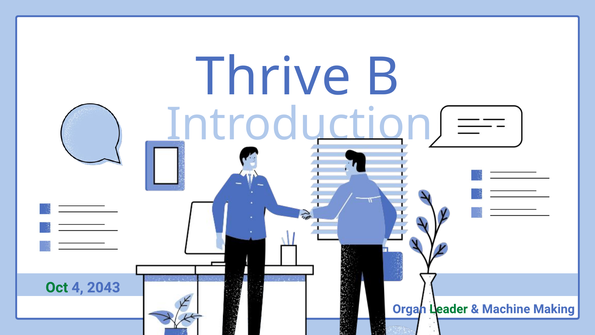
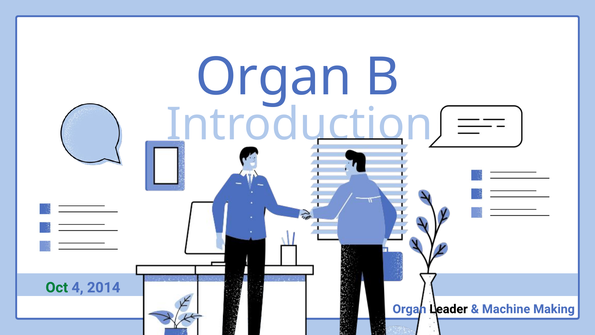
Thrive: Thrive -> Organ (274, 77)
2043: 2043 -> 2014 (104, 287)
Leader colour: green -> black (449, 309)
